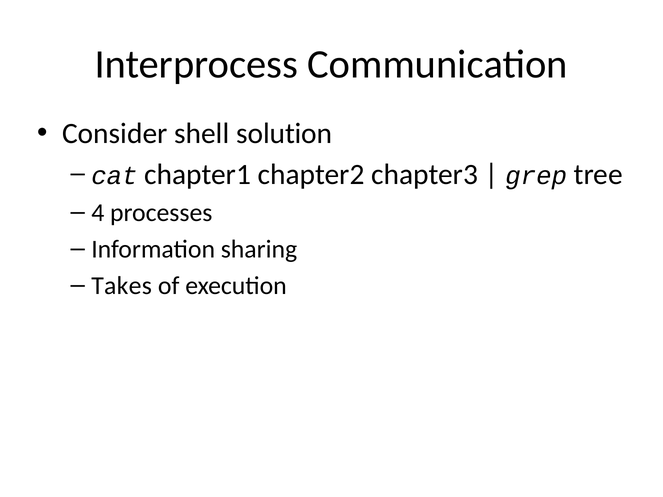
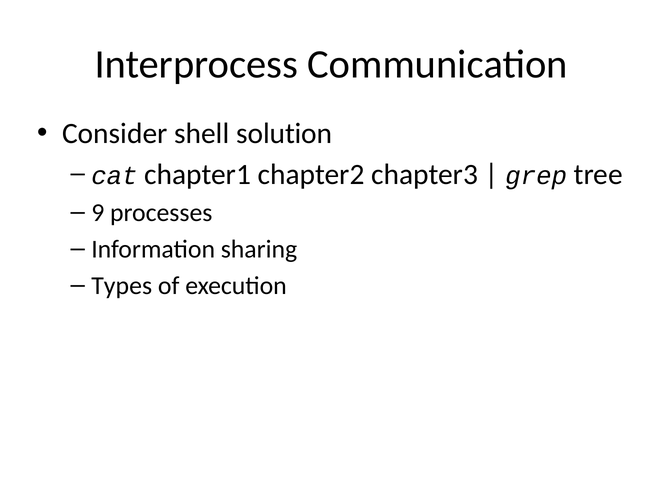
4: 4 -> 9 (98, 213)
Takes: Takes -> Types (122, 286)
